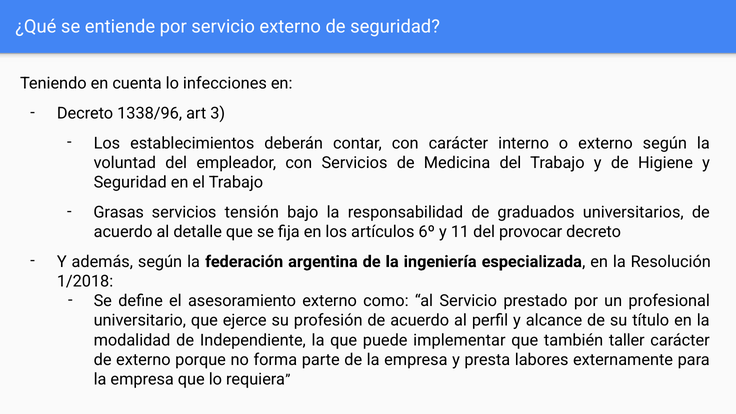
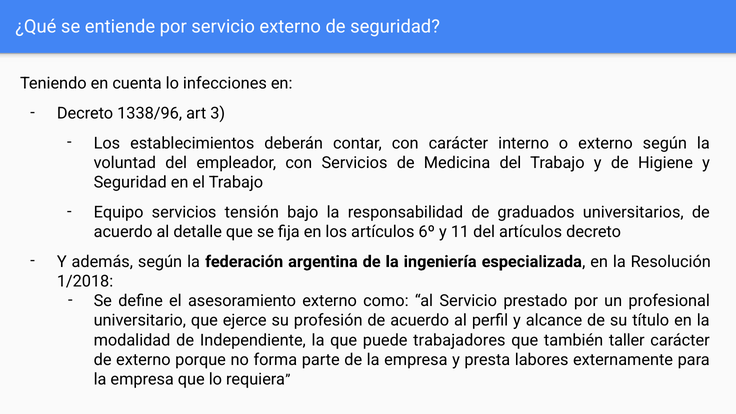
Grasas: Grasas -> Equipo (119, 212)
del provocar: provocar -> artículos (531, 232)
implementar: implementar -> trabajadores (459, 340)
